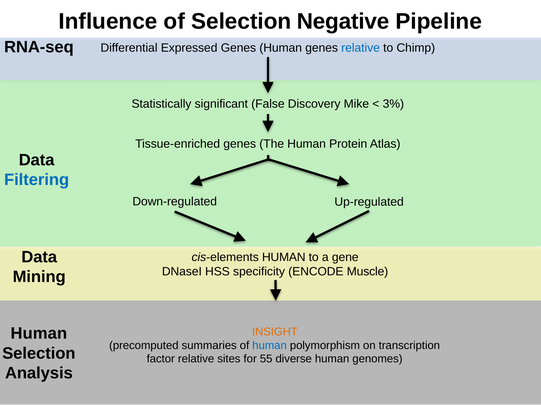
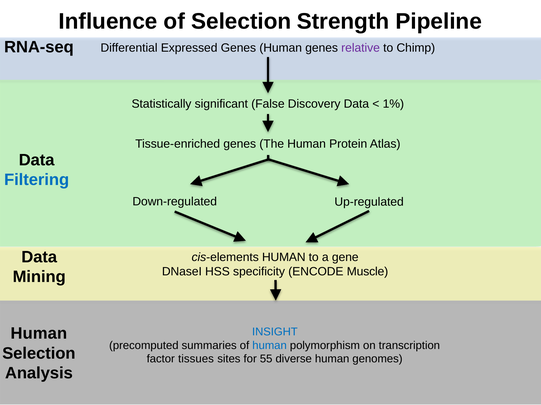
Negative: Negative -> Strength (343, 21)
relative colour: blue -> purple (361, 48)
Discovery Mike: Mike -> Data (356, 104)
3%: 3% -> 1% (393, 104)
INSIGHT colour: orange -> blue (275, 332)
factor relative: relative -> tissues (196, 360)
